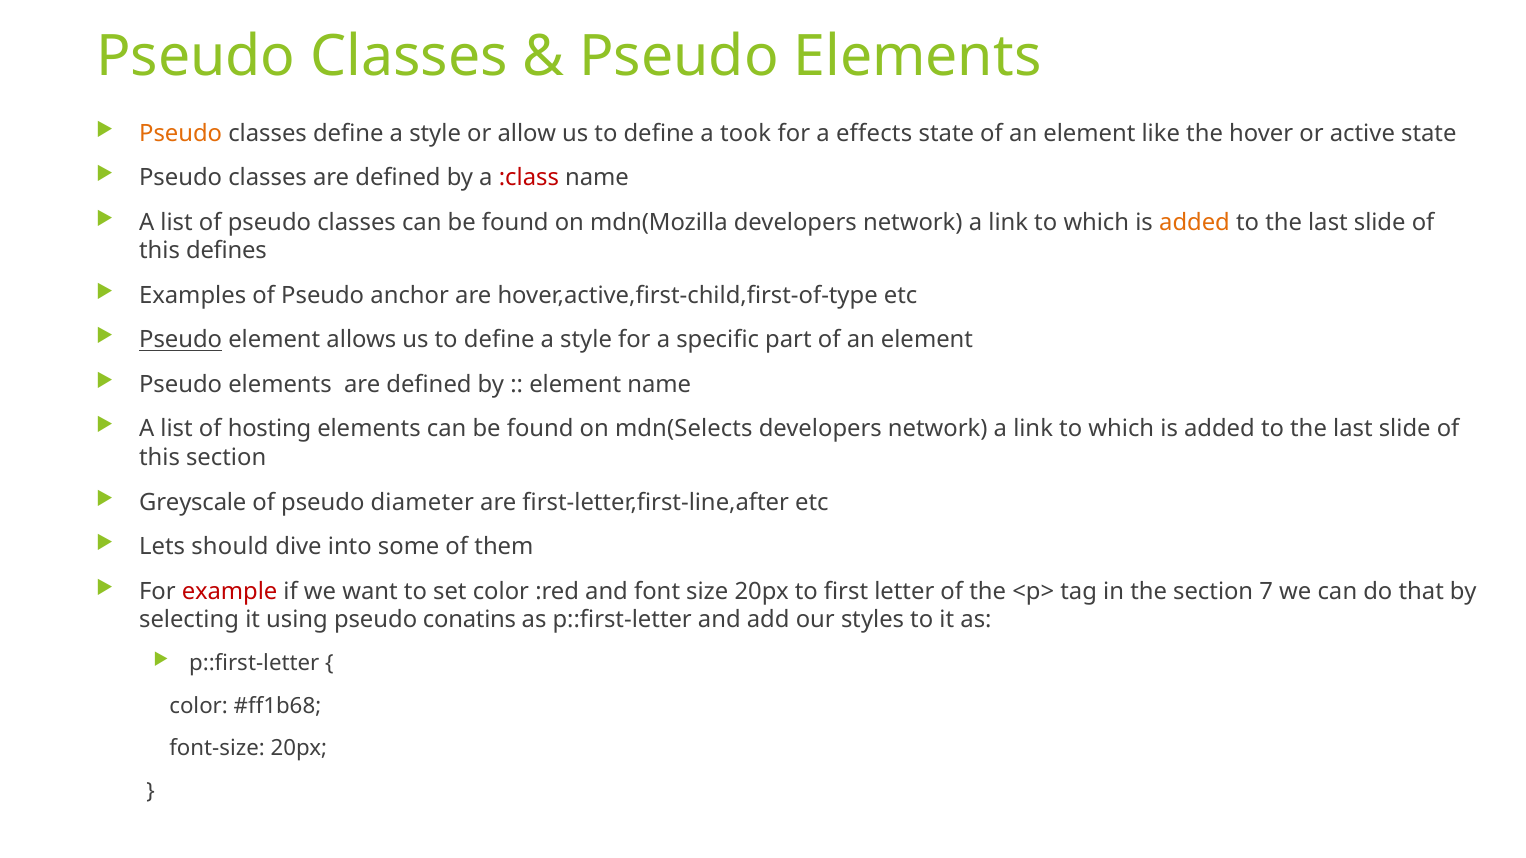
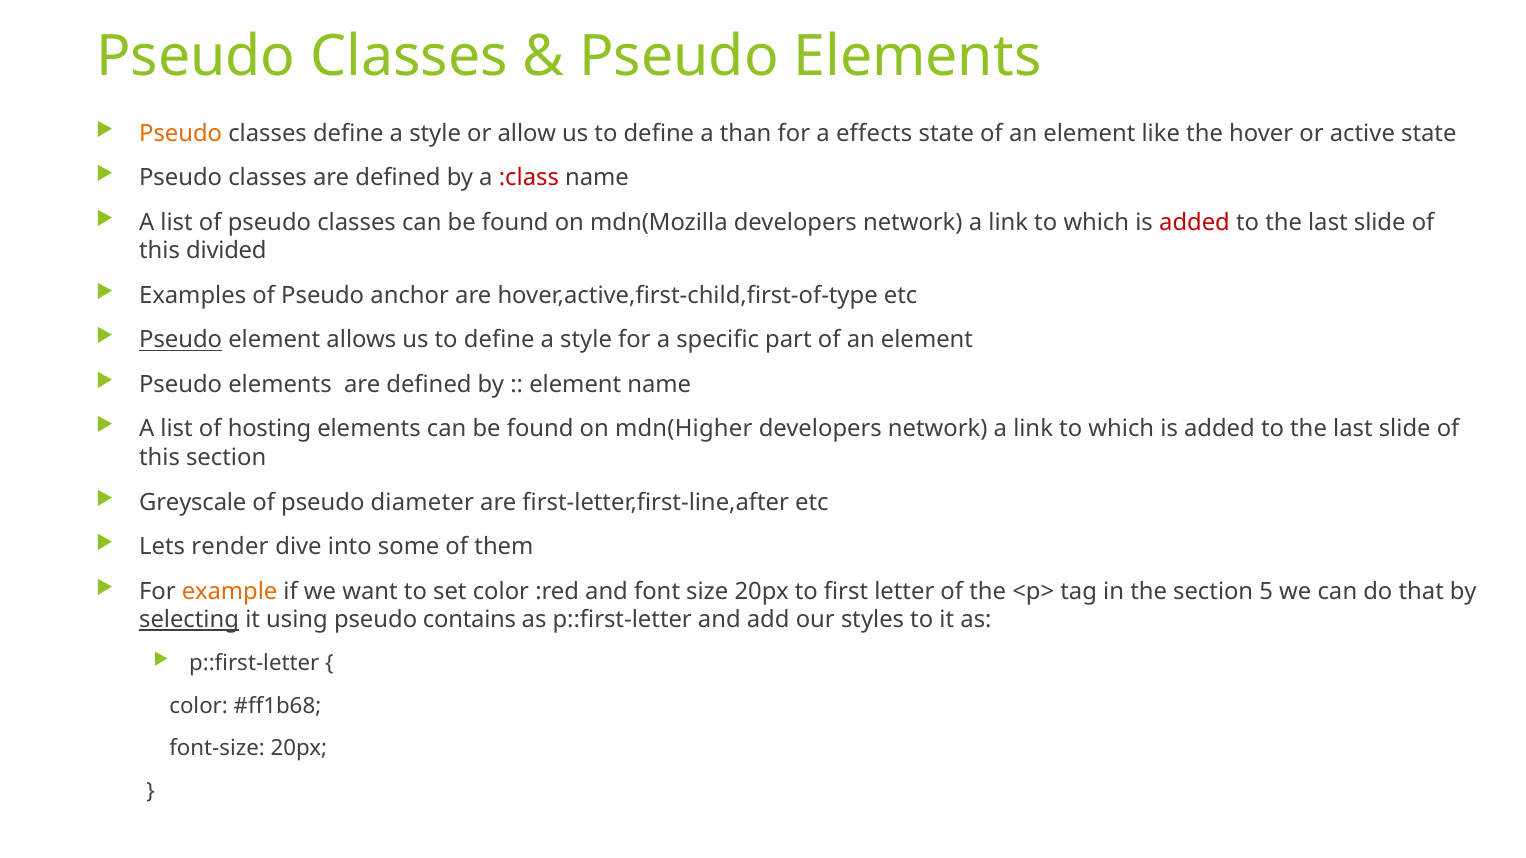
took: took -> than (746, 134)
added colour: orange -> red (1195, 223)
defines: defines -> divided (226, 251)
mdn(Selects: mdn(Selects -> mdn(Higher (684, 429)
should: should -> render (230, 547)
example colour: red -> orange (230, 591)
7: 7 -> 5 (1266, 591)
selecting underline: none -> present (189, 620)
conatins: conatins -> contains (470, 620)
